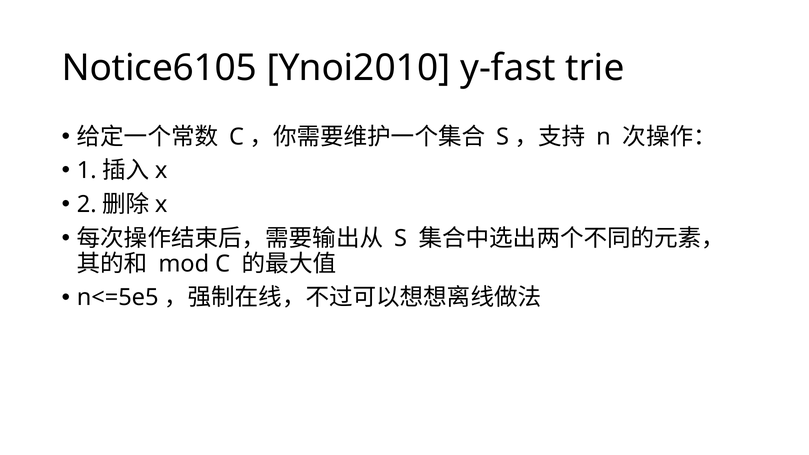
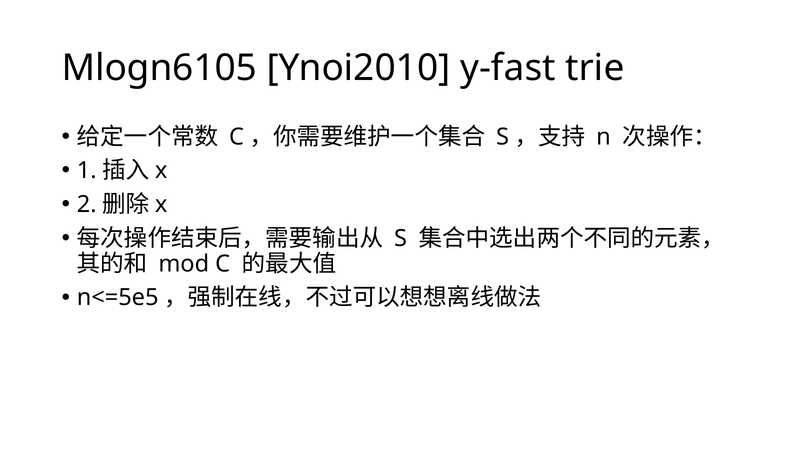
Notice6105: Notice6105 -> Mlogn6105 (159, 68)
